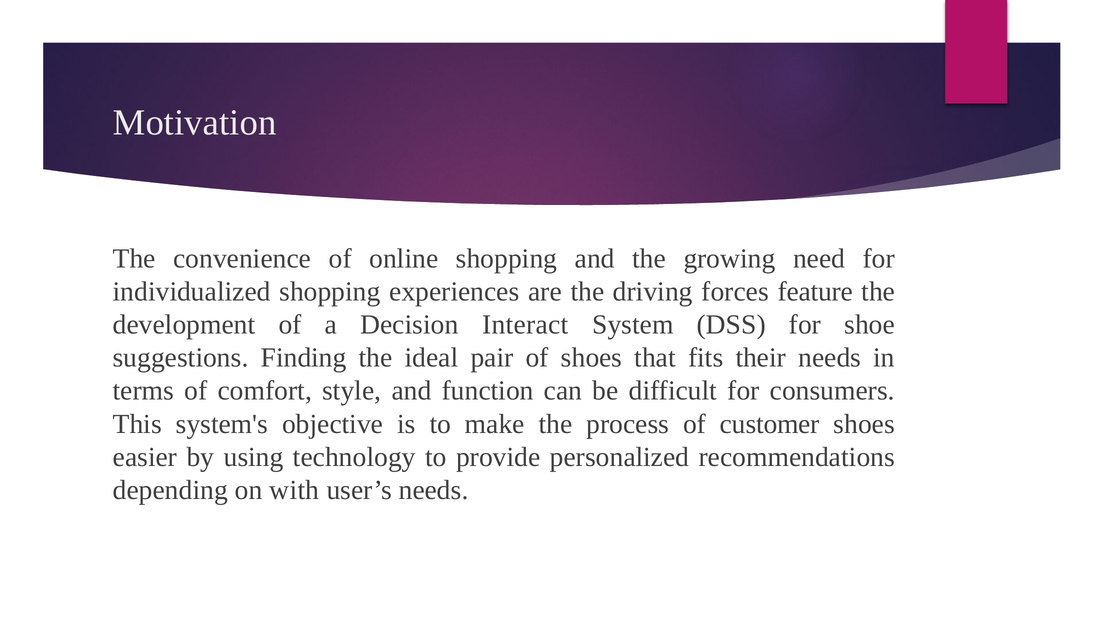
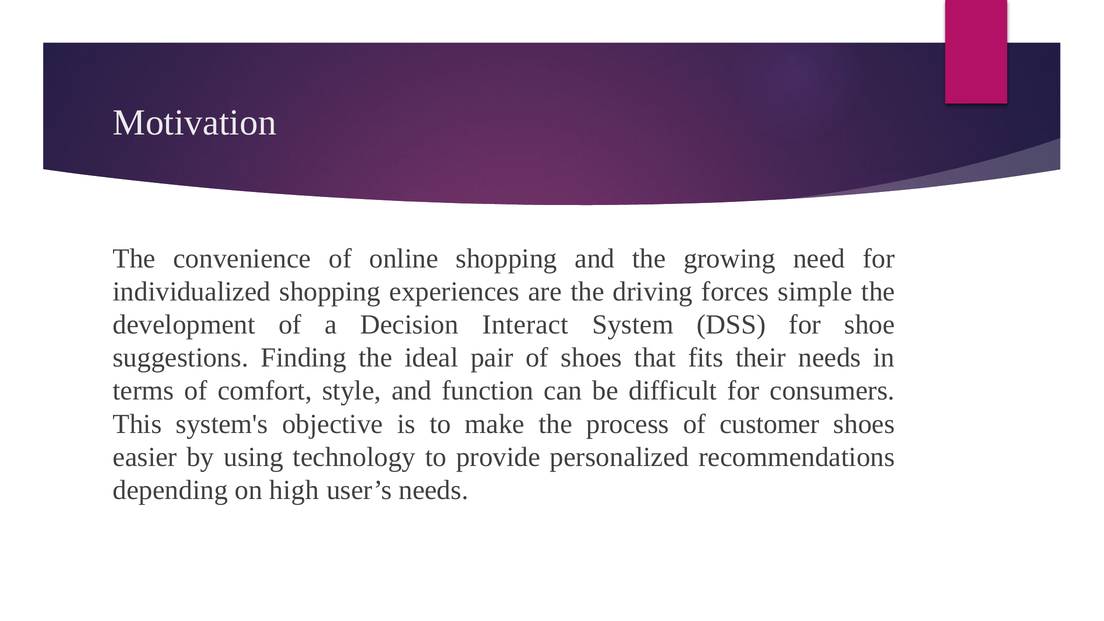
feature: feature -> simple (815, 292)
with: with -> high (294, 490)
